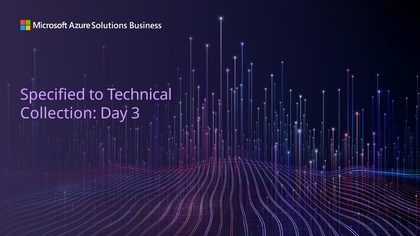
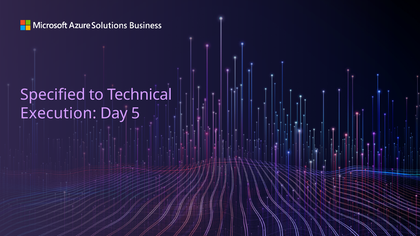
Collection: Collection -> Execution (58, 114)
3: 3 -> 5 (136, 114)
